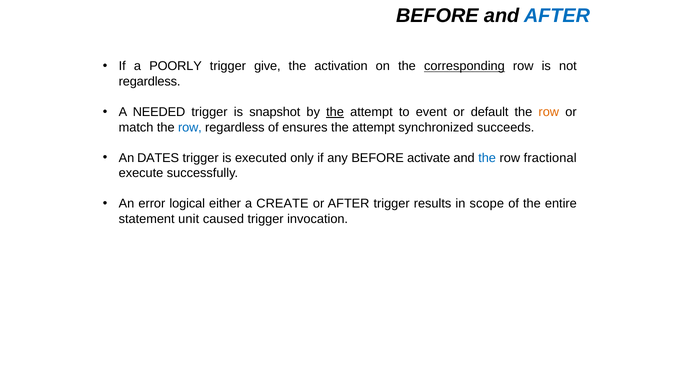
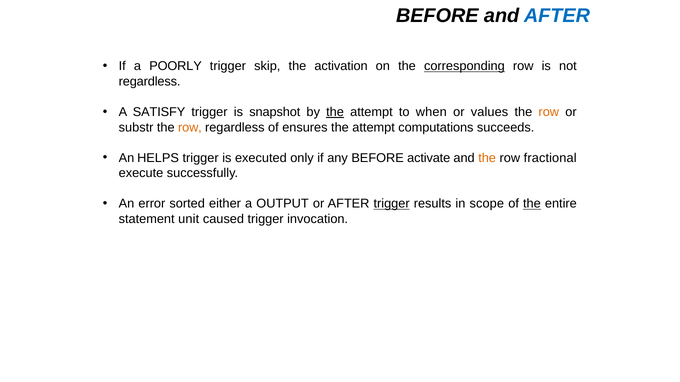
give: give -> skip (267, 66)
NEEDED: NEEDED -> SATISFY (159, 112)
event: event -> when (431, 112)
default: default -> values (490, 112)
match: match -> substr (136, 128)
row colour: blue -> orange (190, 128)
synchronized: synchronized -> computations (436, 128)
DATES: DATES -> HELPS (158, 158)
the colour: blue -> orange (487, 158)
logical: logical -> sorted (187, 204)
CREATE: CREATE -> OUTPUT (283, 204)
trigger underline: none -> present (392, 204)
the underline: none -> present (532, 204)
